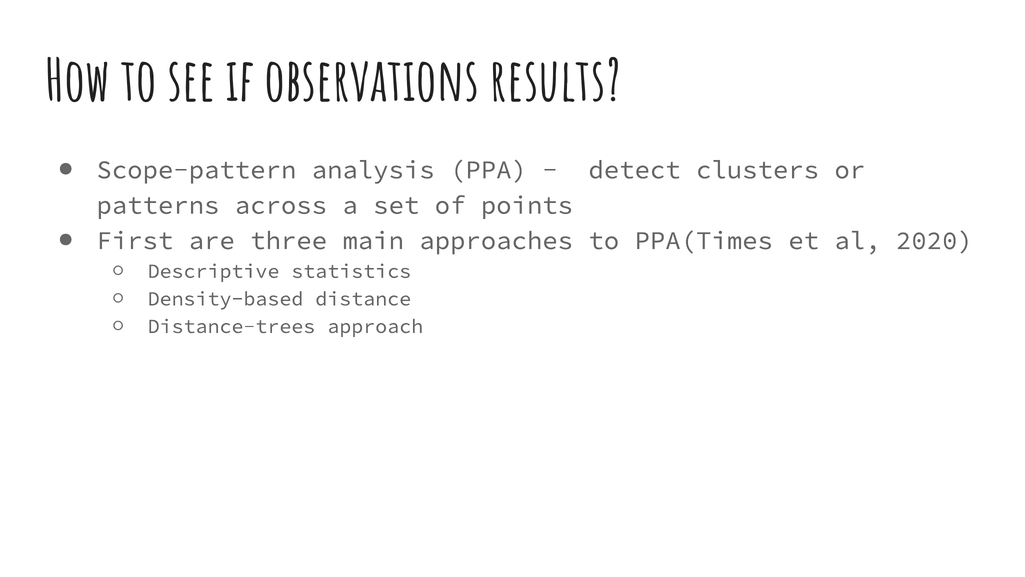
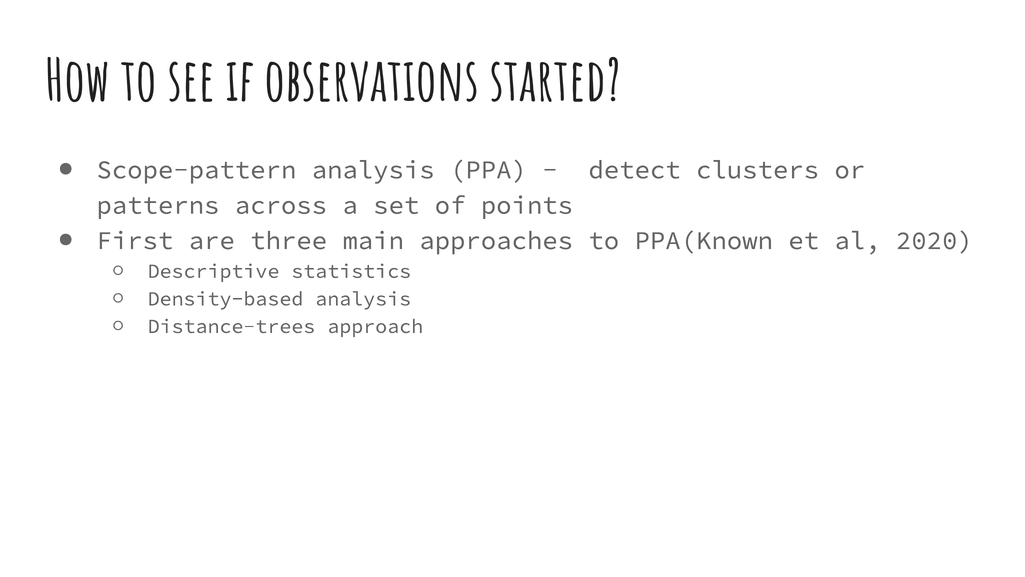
results: results -> started (556, 82)
PPA(Times: PPA(Times -> PPA(Known (704, 240)
Density-based distance: distance -> analysis (363, 299)
